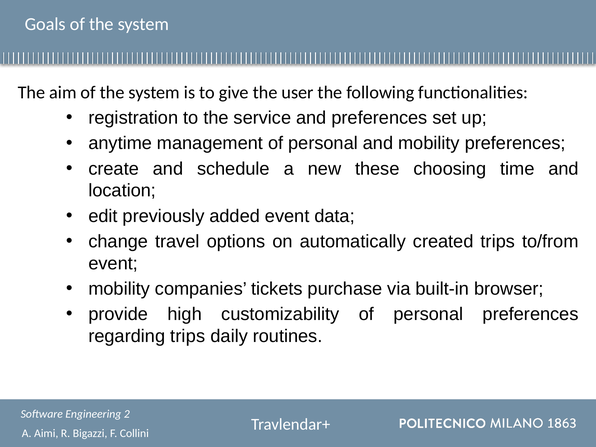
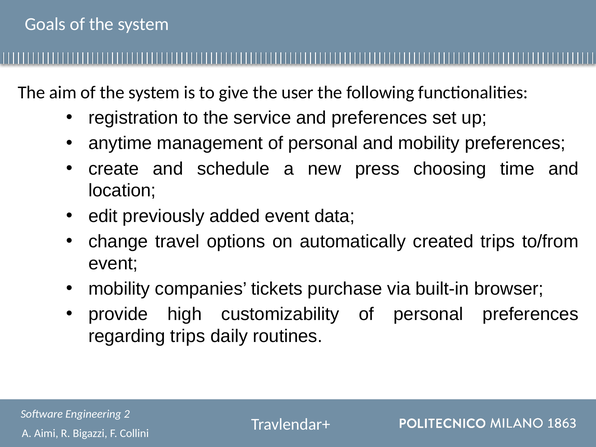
these: these -> press (377, 169)
